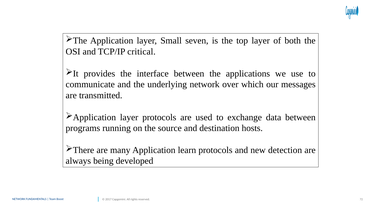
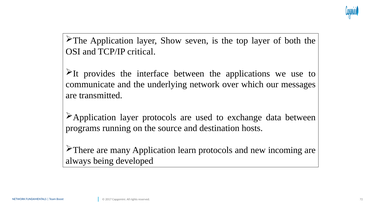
Small: Small -> Show (171, 41)
detection: detection -> incoming (285, 150)
